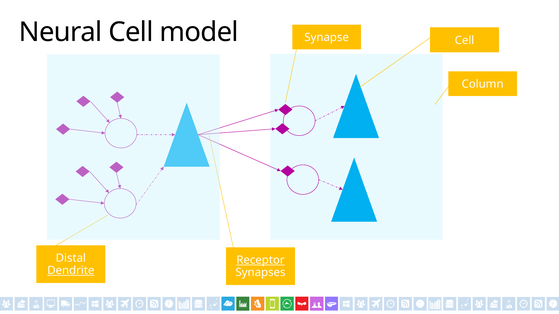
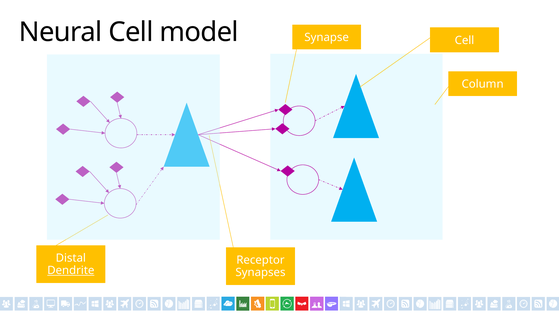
Receptor underline: present -> none (260, 260)
